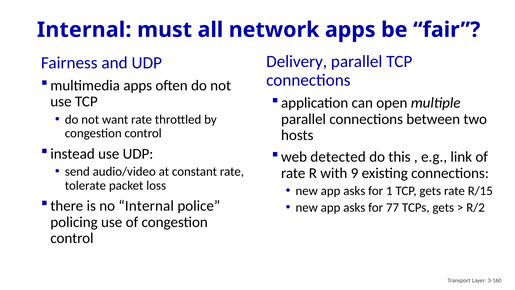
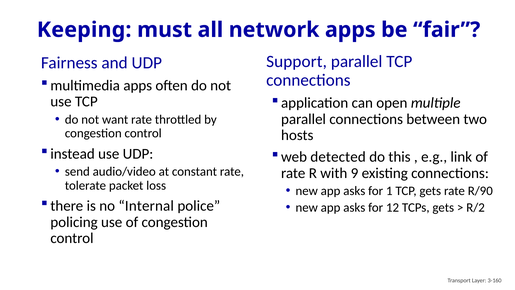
Internal: Internal -> Keeping (84, 30)
Delivery: Delivery -> Support (297, 62)
R/15: R/15 -> R/90 (480, 191)
77: 77 -> 12 (393, 207)
